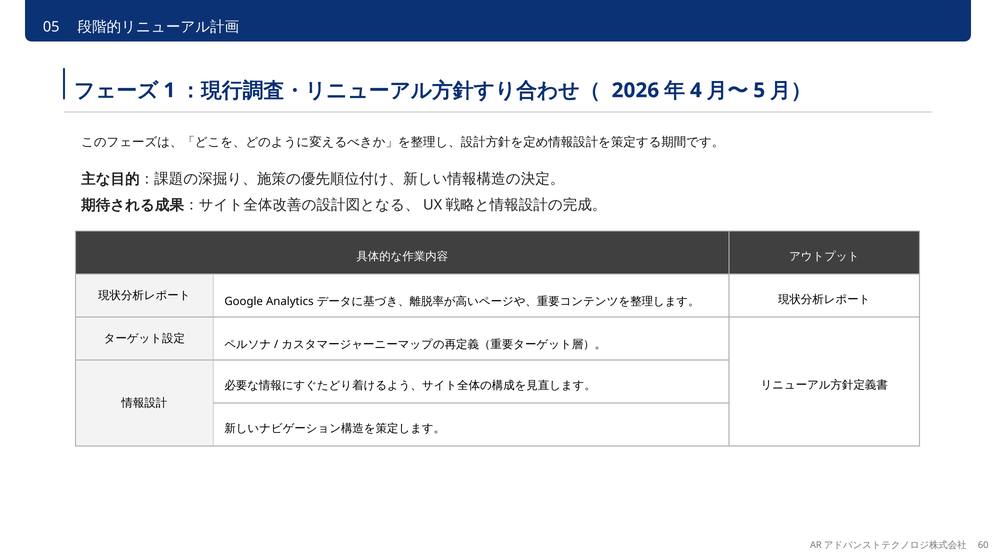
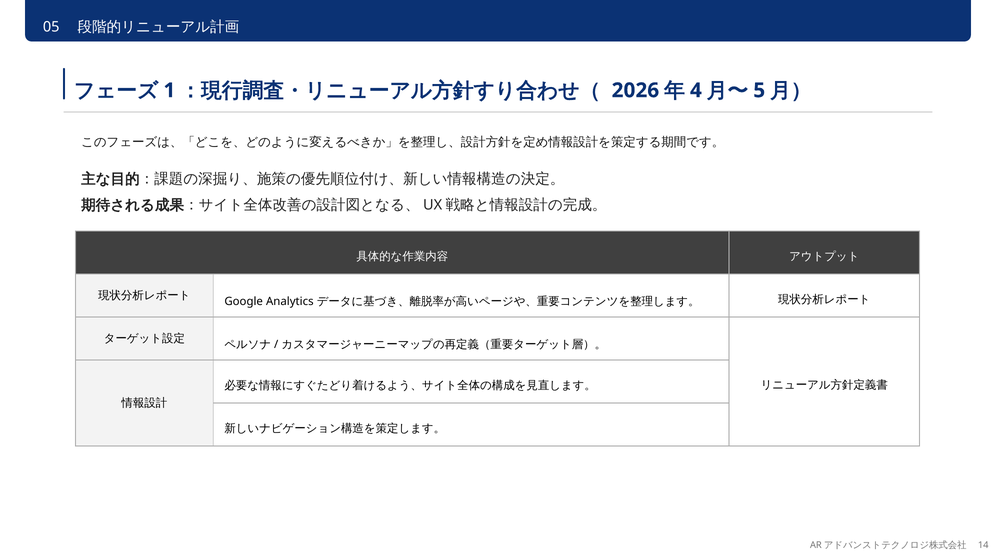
60: 60 -> 14 (983, 545)
